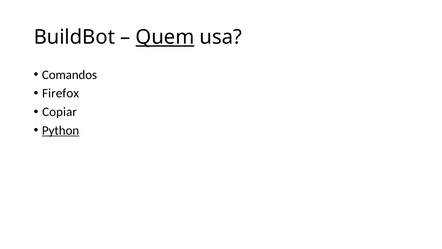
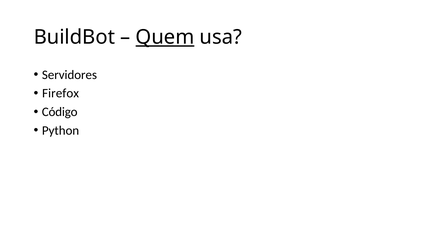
Comandos: Comandos -> Servidores (69, 75)
Copiar: Copiar -> Código (60, 112)
Python underline: present -> none (61, 130)
